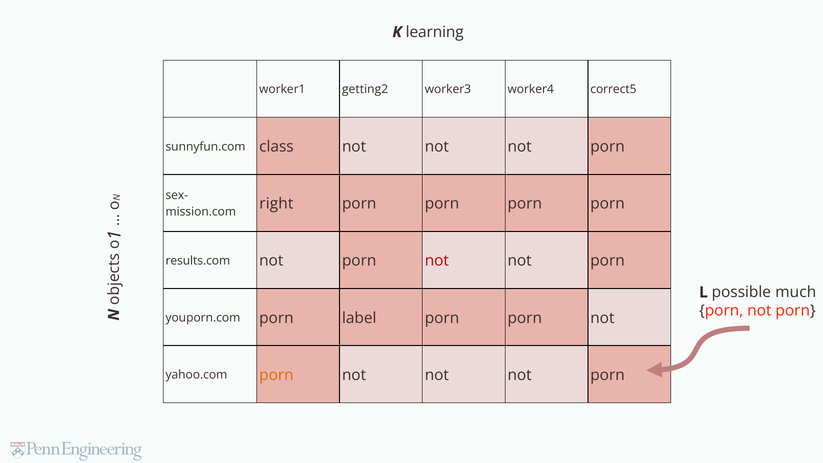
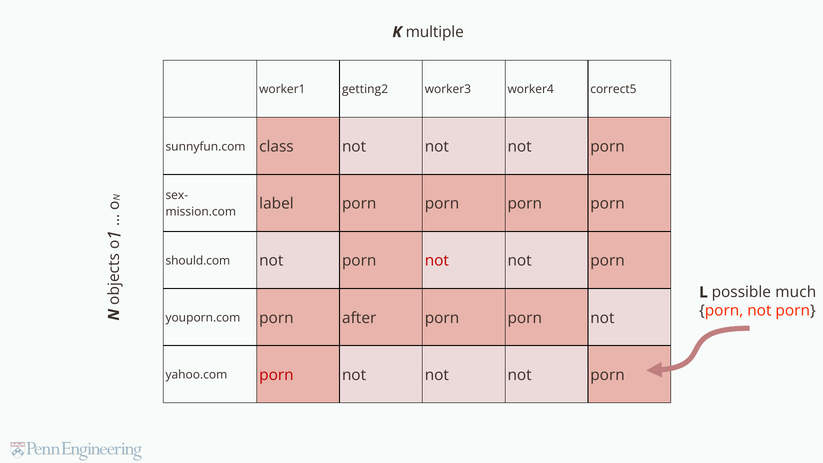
learning: learning -> multiple (435, 32)
right: right -> label (276, 204)
results.com: results.com -> should.com (198, 261)
label: label -> after (359, 318)
porn colour: orange -> red (276, 375)
